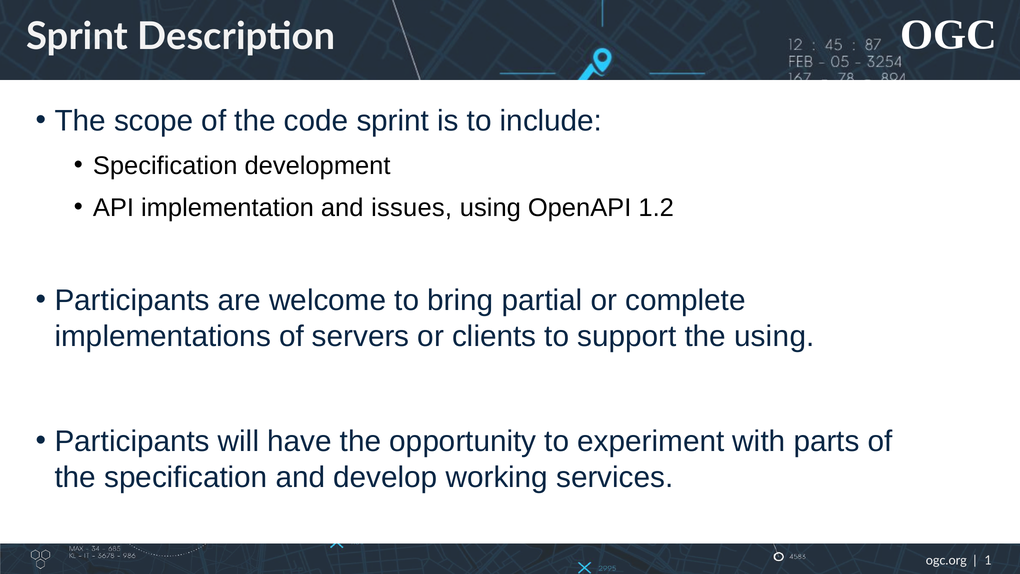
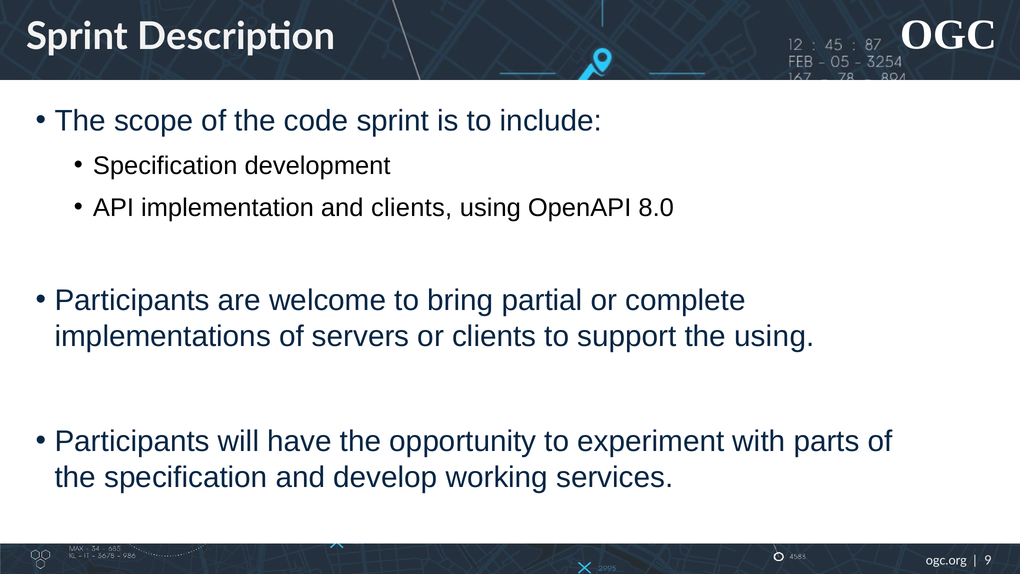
and issues: issues -> clients (412, 208)
1.2: 1.2 -> 8.0 (656, 208)
1: 1 -> 9 (988, 560)
